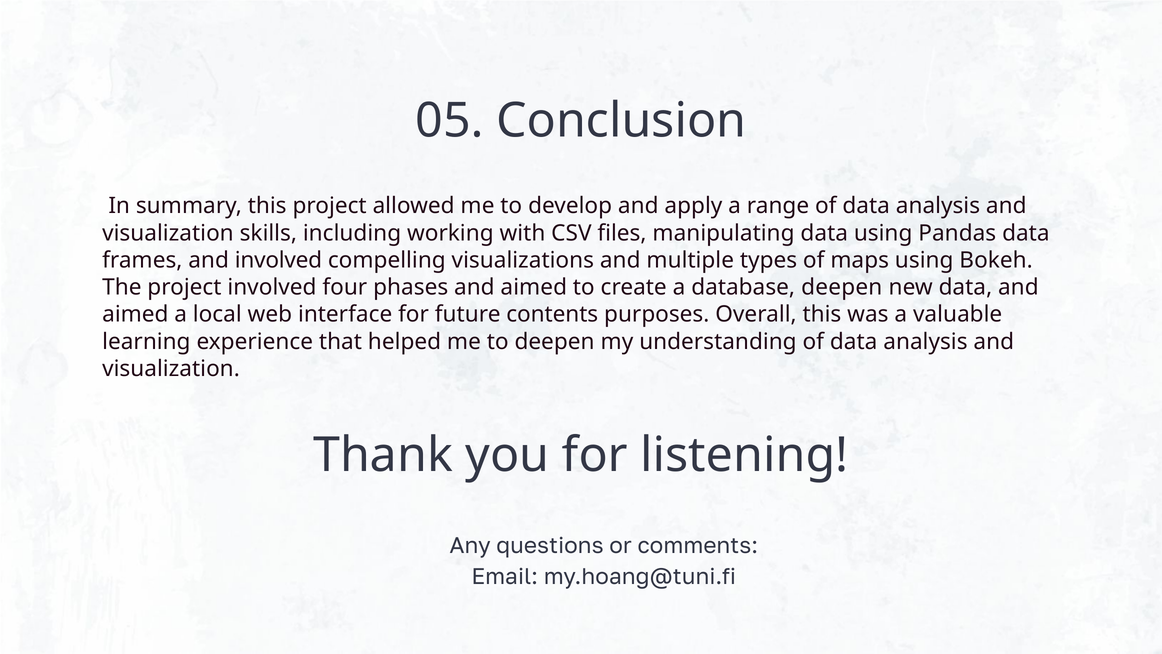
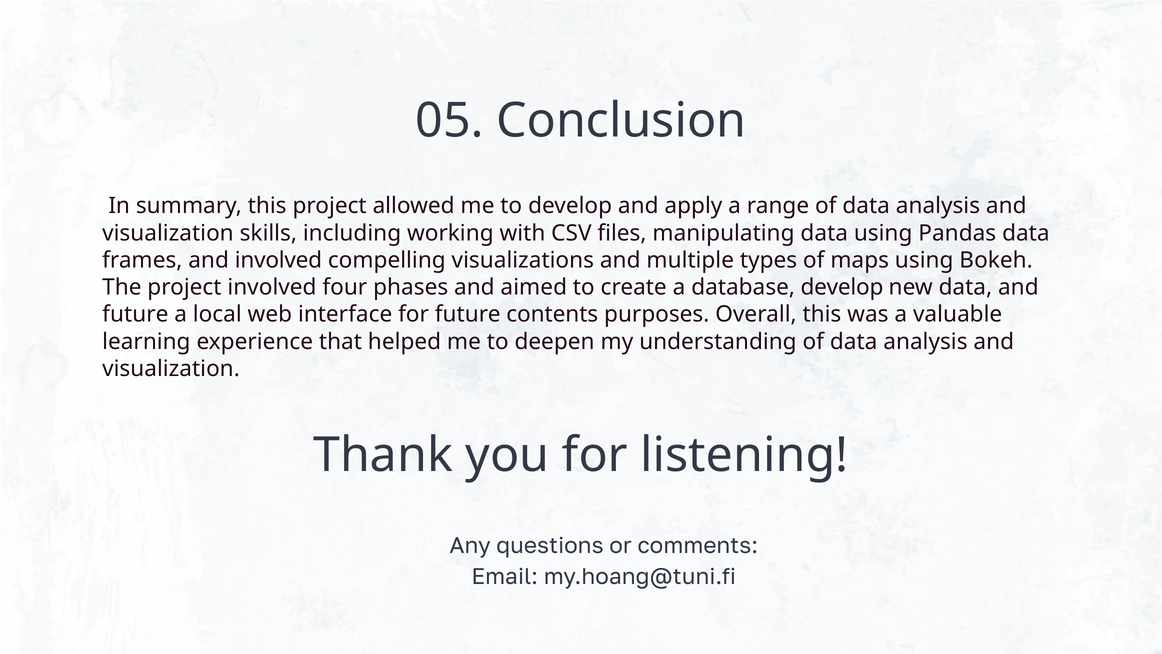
database deepen: deepen -> develop (842, 287)
aimed: aimed -> future (135, 314)
